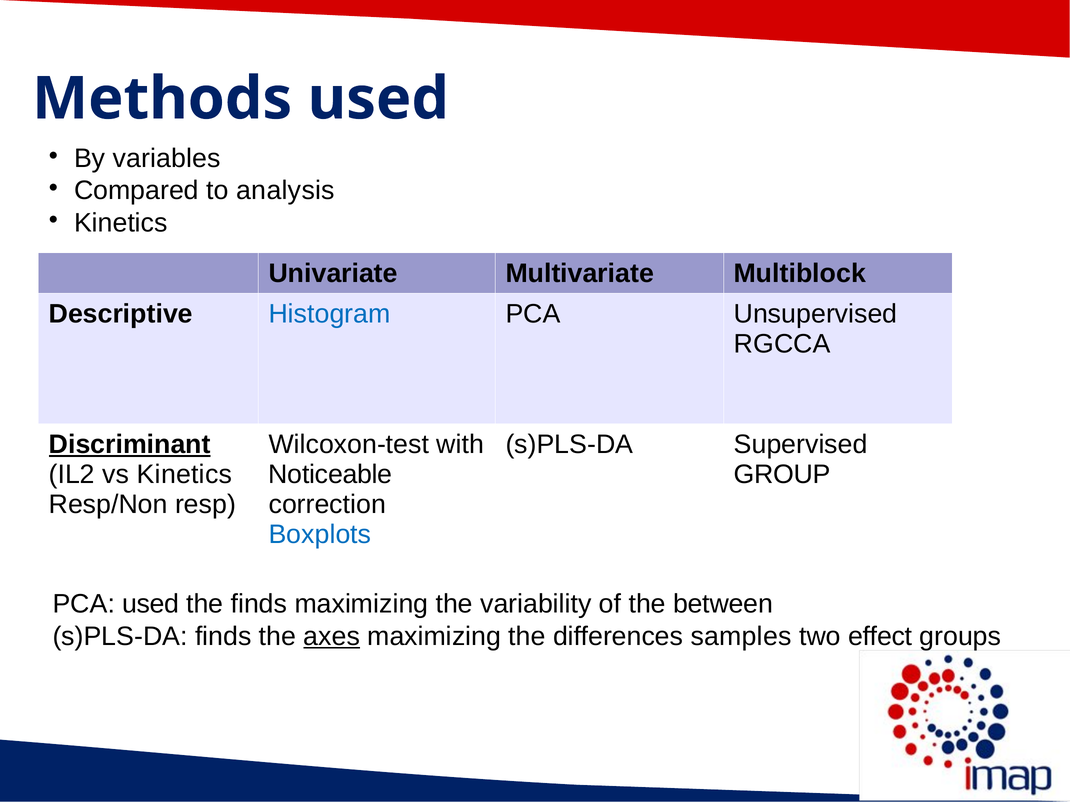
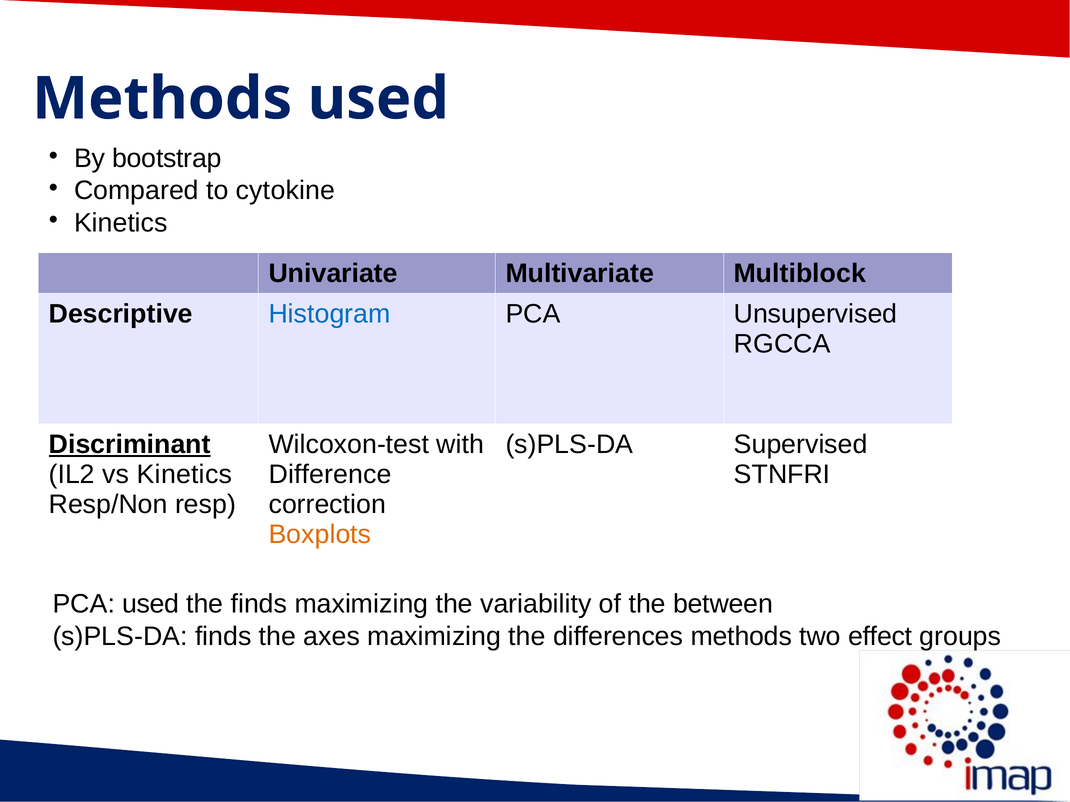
variables: variables -> bootstrap (167, 159)
analysis: analysis -> cytokine (286, 191)
Noticeable: Noticeable -> Difference (330, 475)
GROUP: GROUP -> STNFRI (782, 475)
Boxplots colour: blue -> orange (320, 535)
axes underline: present -> none (332, 637)
differences samples: samples -> methods (741, 637)
